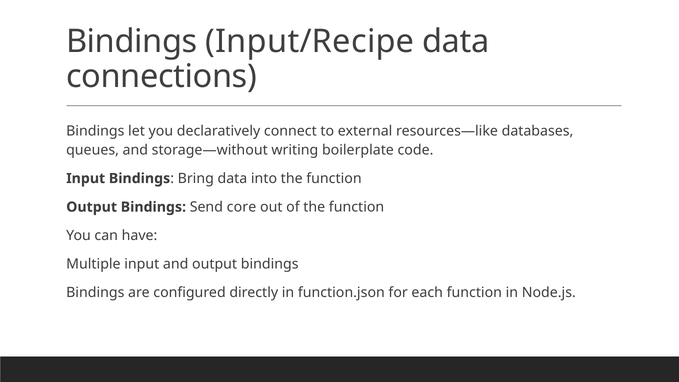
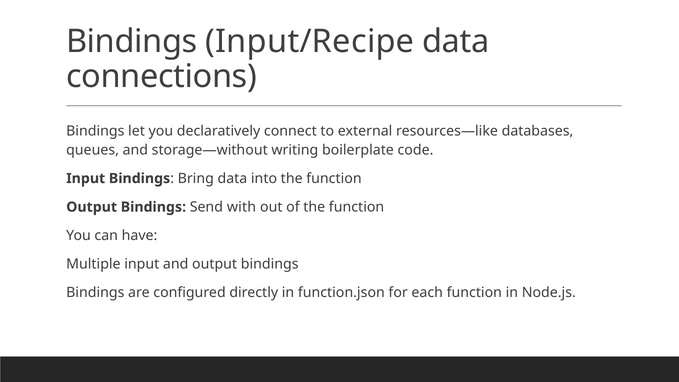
core: core -> with (241, 207)
